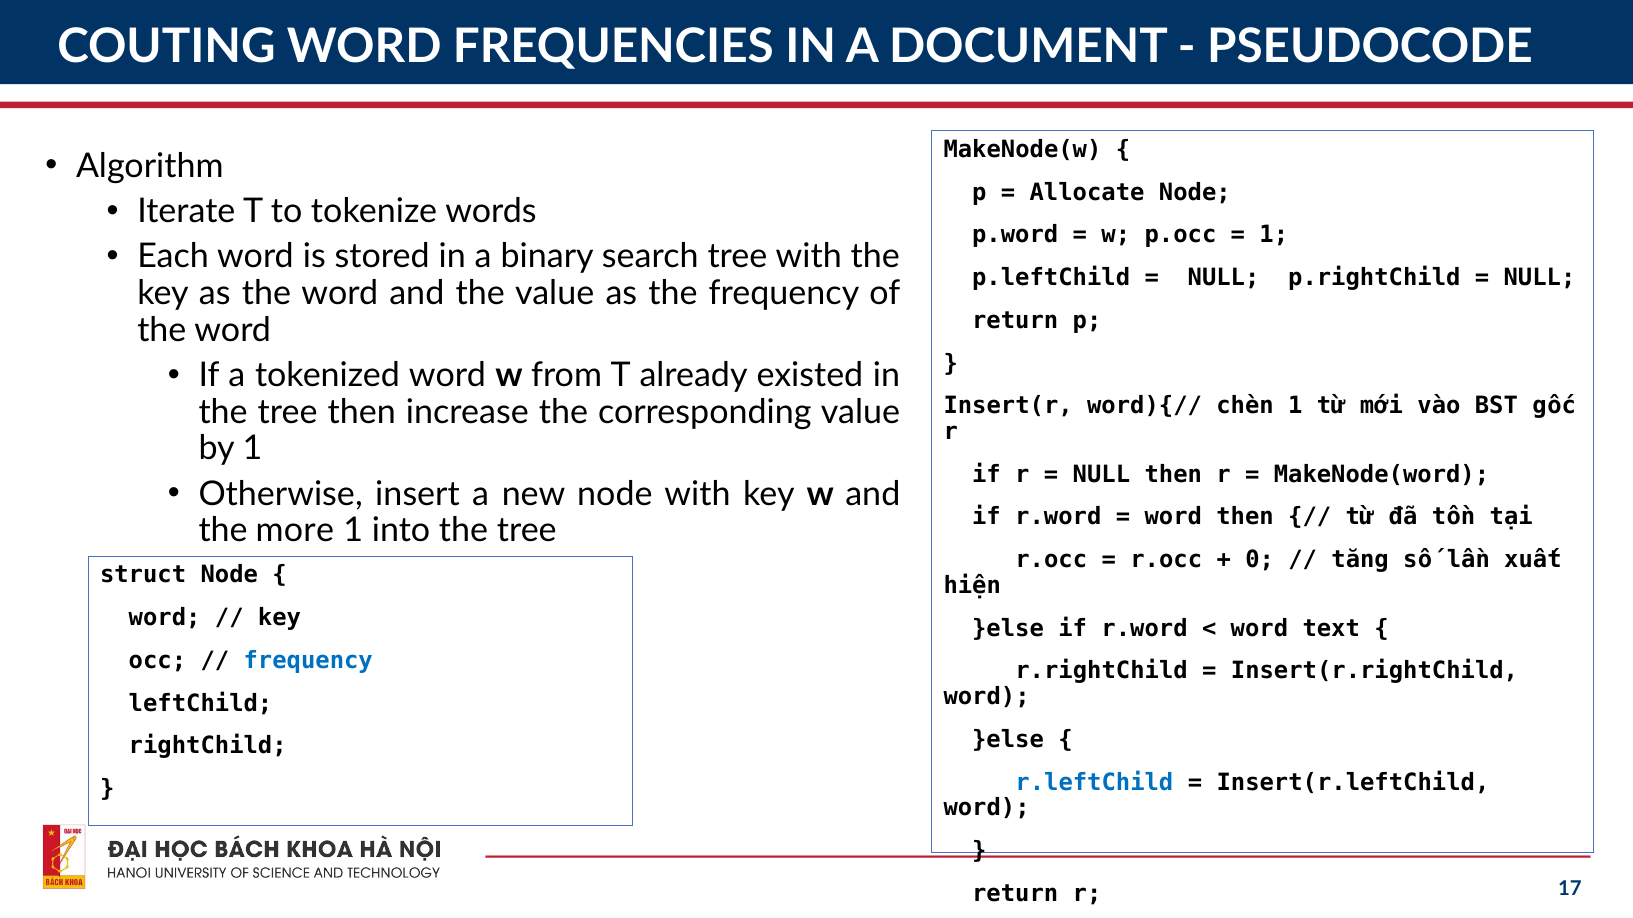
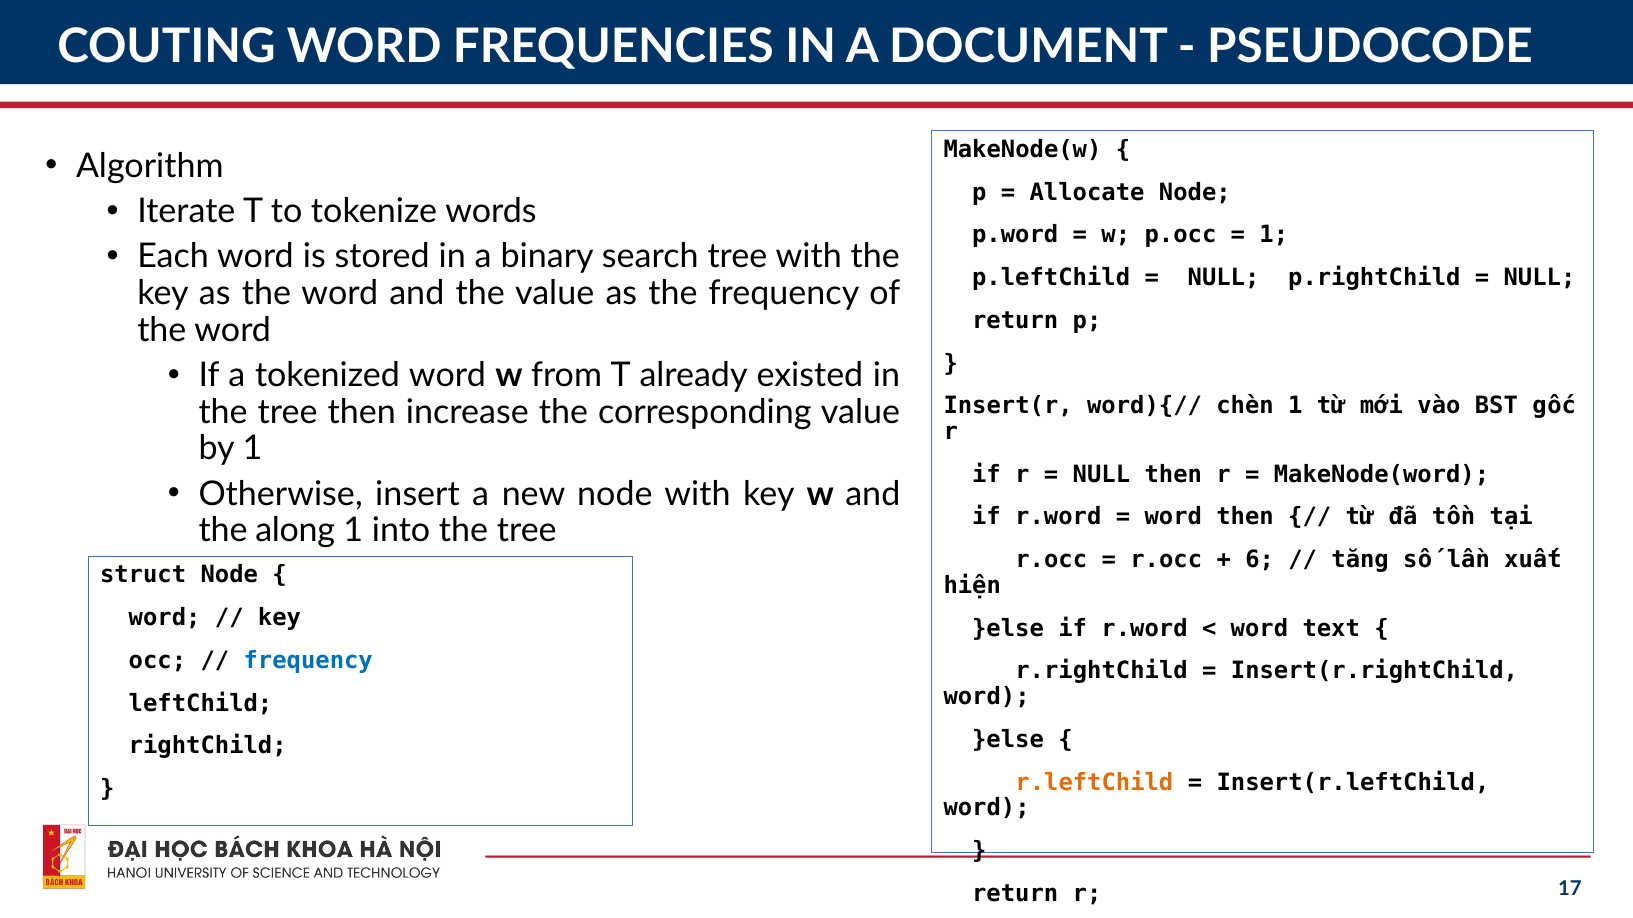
more: more -> along (295, 531)
0: 0 -> 6 (1260, 560)
r.leftChild colour: blue -> orange (1094, 783)
